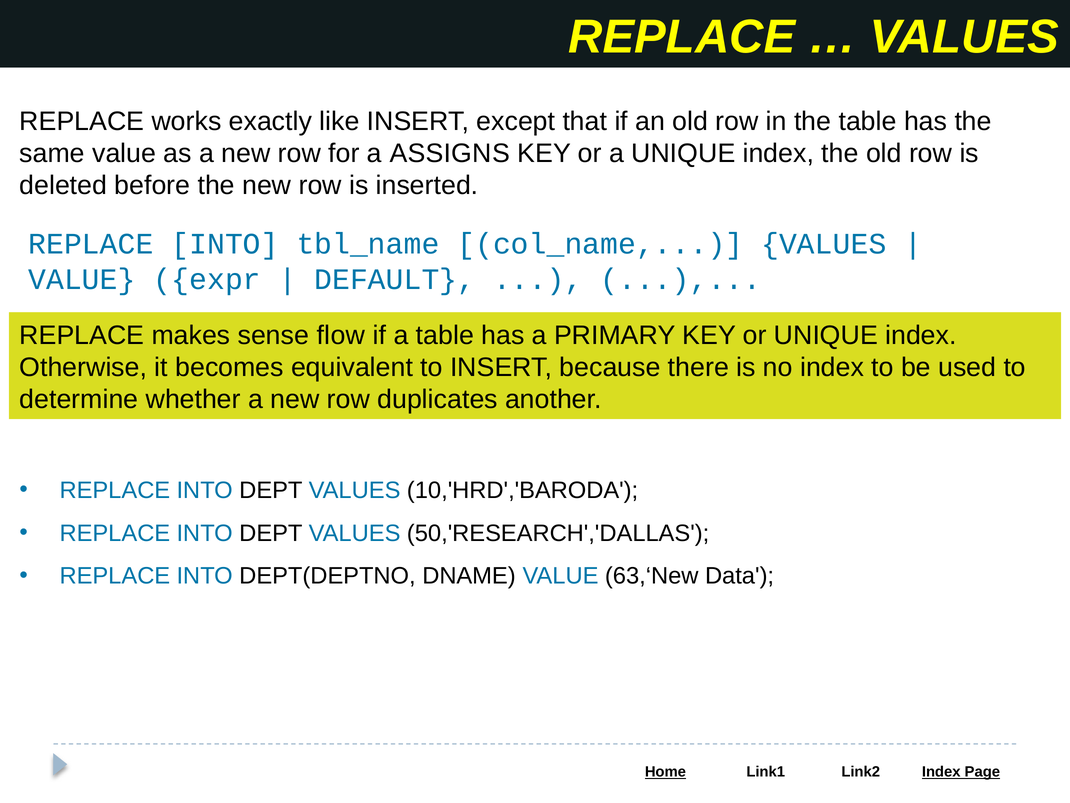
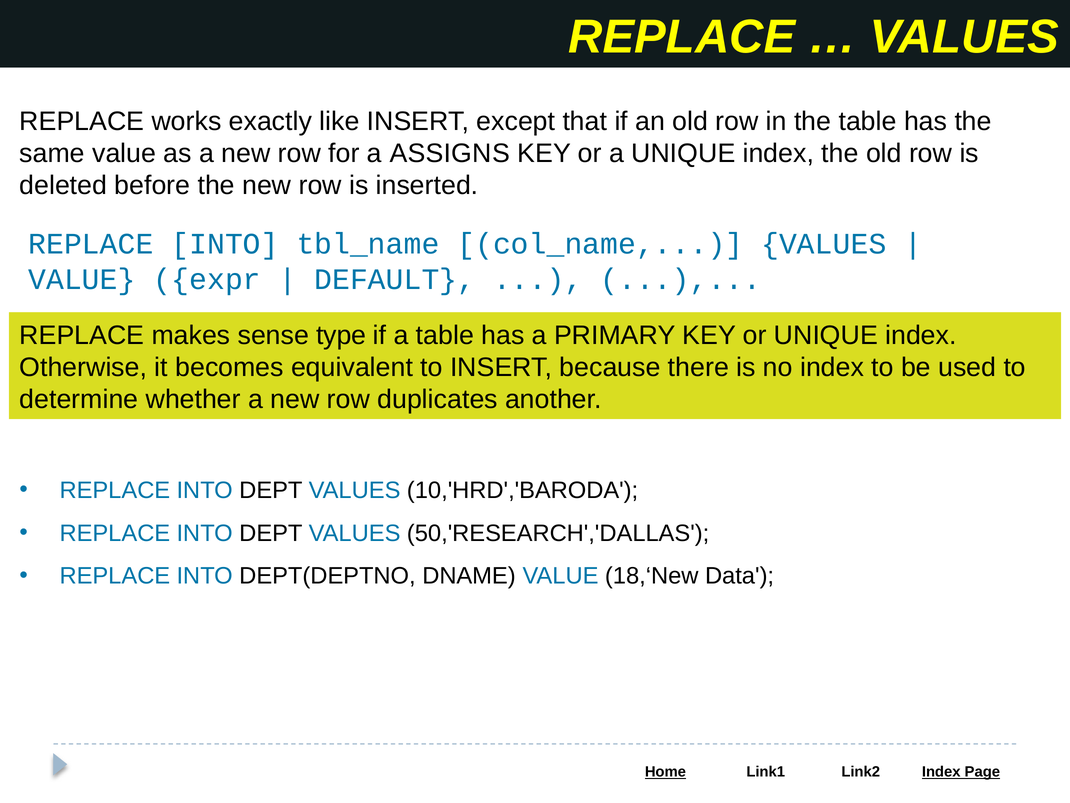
flow: flow -> type (341, 335)
63,‘New: 63,‘New -> 18,‘New (652, 576)
